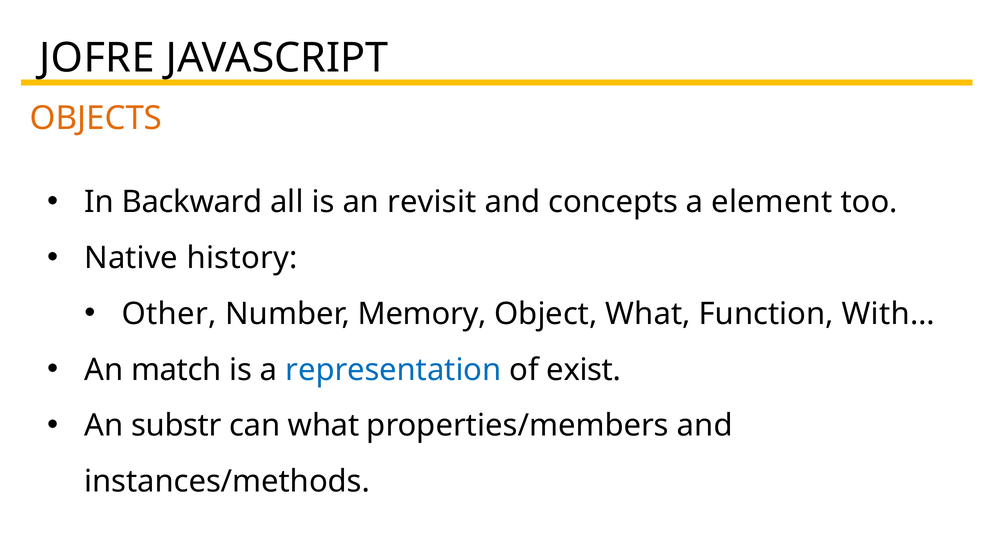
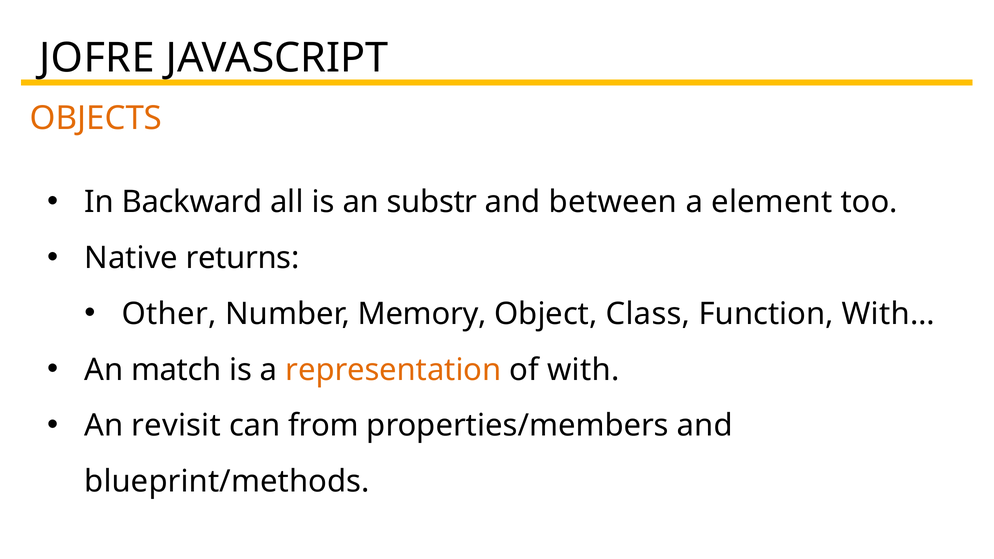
revisit: revisit -> substr (432, 202)
concepts: concepts -> between (613, 202)
history: history -> returns (242, 258)
Object What: What -> Class (648, 314)
representation colour: blue -> orange (393, 370)
exist: exist -> with (583, 370)
substr: substr -> revisit (176, 426)
can what: what -> from (324, 426)
instances/methods: instances/methods -> blueprint/methods (227, 482)
